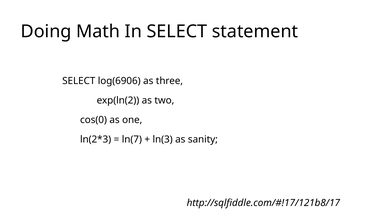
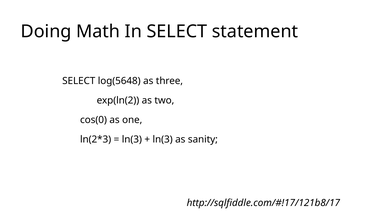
log(6906: log(6906 -> log(5648 (119, 81)
ln(7: ln(7 -> ln(3 (132, 140)
